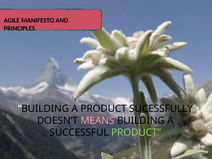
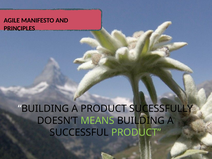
MEANS colour: pink -> light green (98, 121)
